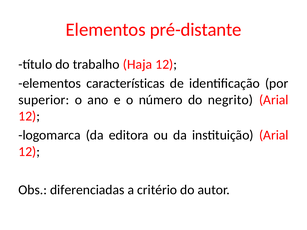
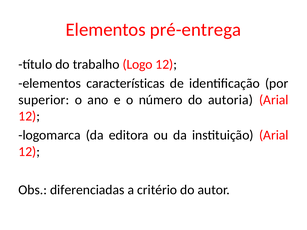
pré-distante: pré-distante -> pré-entrega (196, 30)
Haja: Haja -> Logo (138, 64)
negrito: negrito -> autoria (230, 100)
